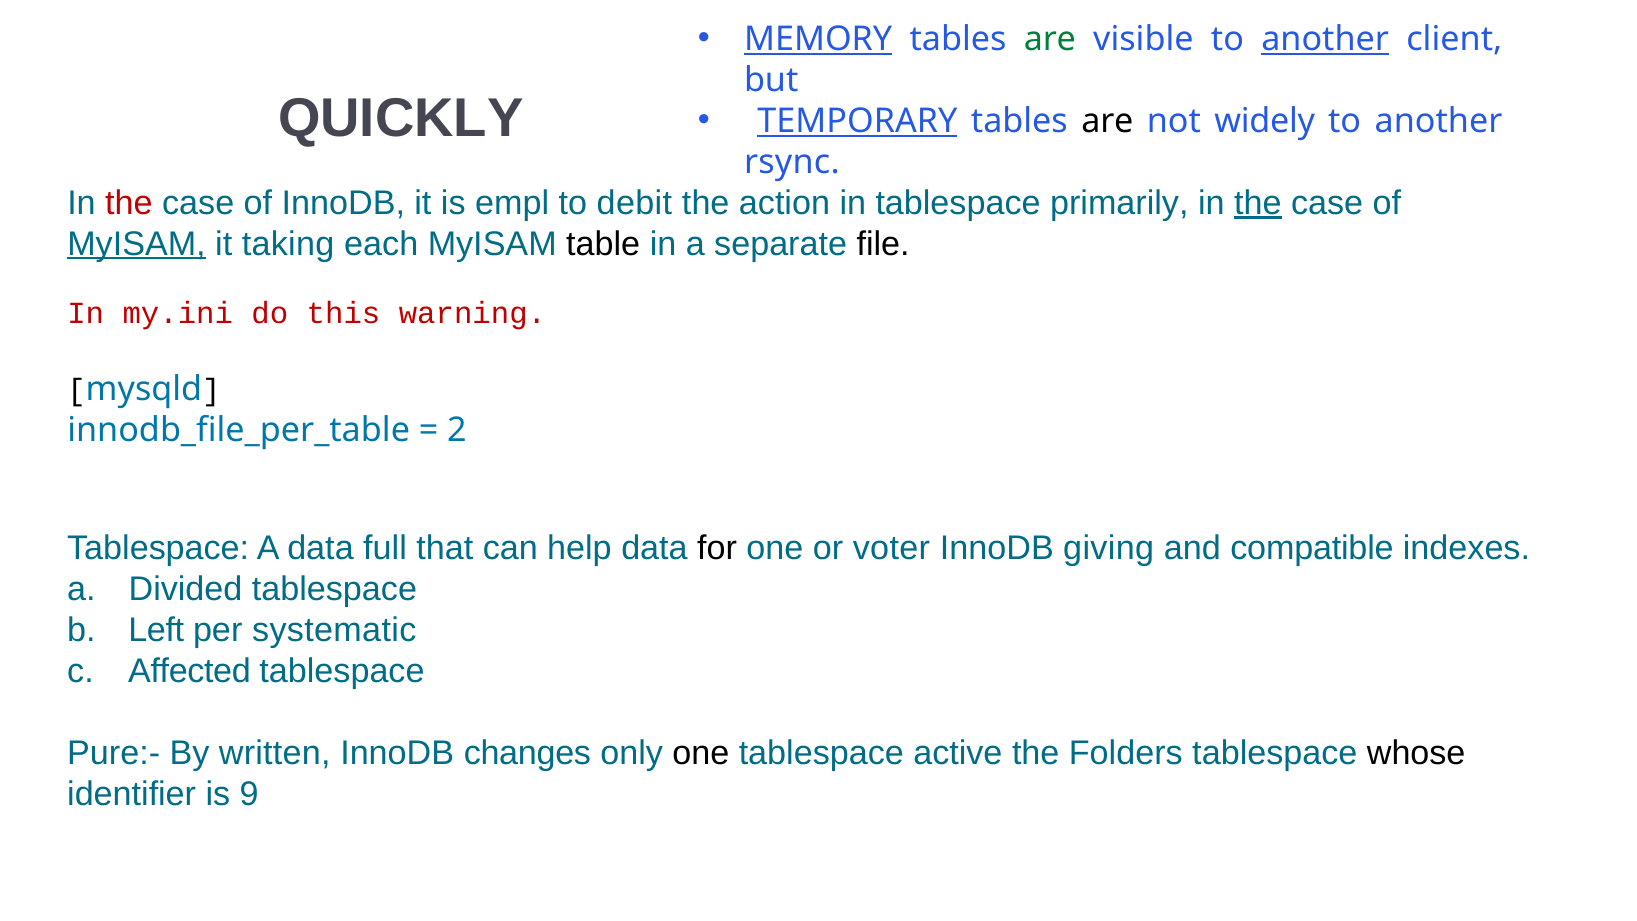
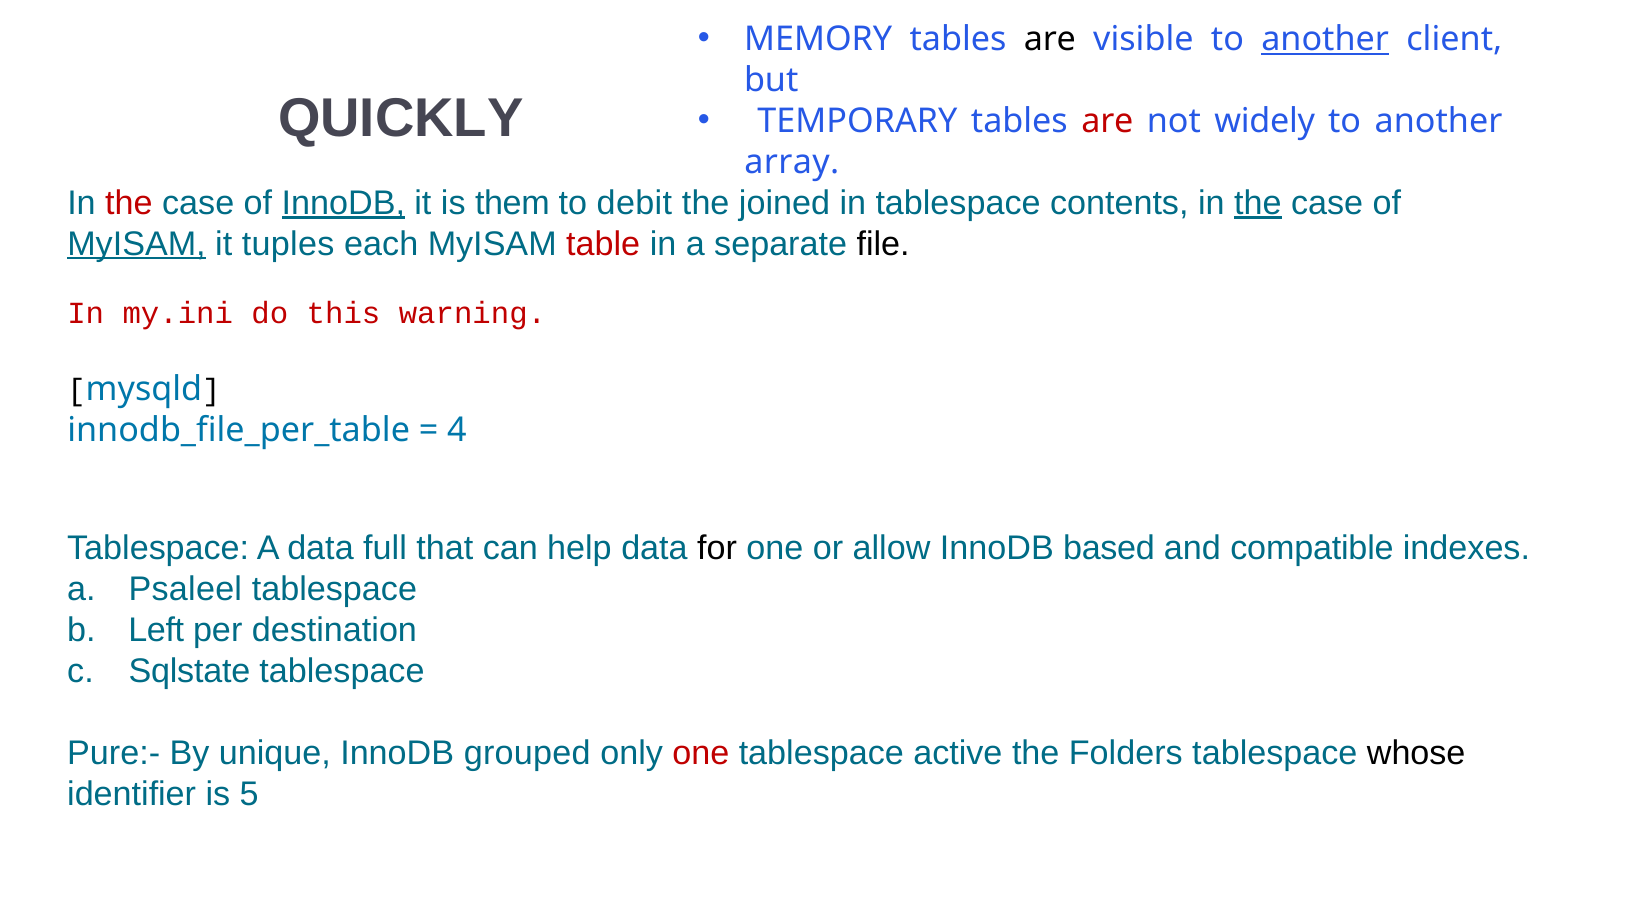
MEMORY underline: present -> none (818, 39)
are colour: green -> black (1050, 39)
TEMPORARY underline: present -> none (857, 121)
are colour: black -> red (1107, 121)
rsync: rsync -> array (792, 162)
InnoDB underline: none -> present (343, 203)
empl: empl -> them (512, 203)
action: action -> joined (784, 203)
primarily: primarily -> contents (1119, 203)
taking: taking -> tuples (288, 244)
table colour: black -> red (603, 244)
2: 2 -> 4 (457, 430)
voter: voter -> allow (892, 548)
giving: giving -> based (1109, 548)
Divided: Divided -> Psaleel (185, 589)
systematic: systematic -> destination (334, 630)
Affected: Affected -> Sqlstate (189, 671)
written: written -> unique (275, 753)
changes: changes -> grouped (527, 753)
one colour: black -> red (701, 753)
9: 9 -> 5 (249, 794)
